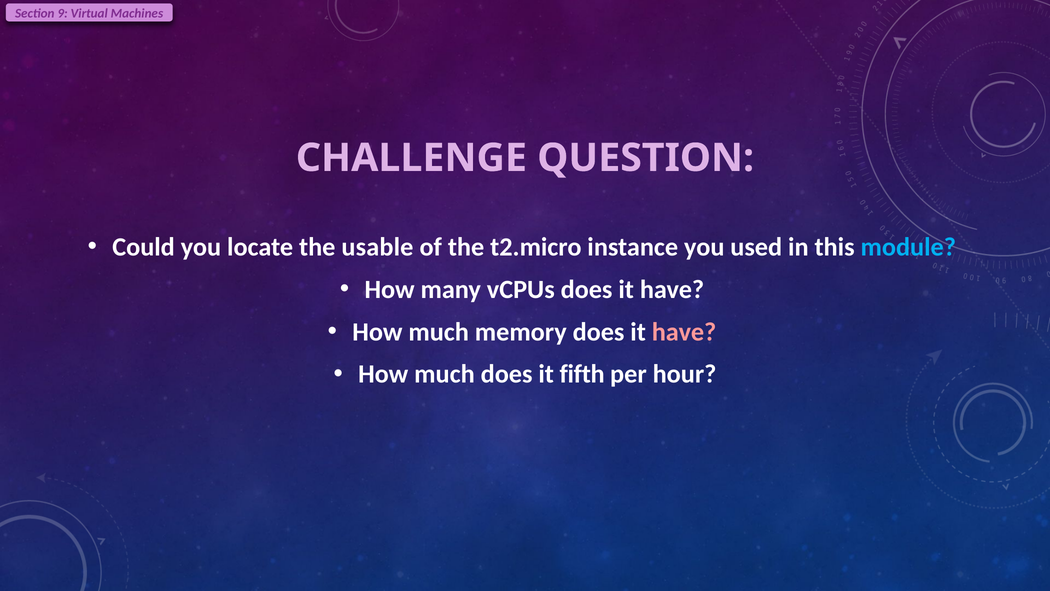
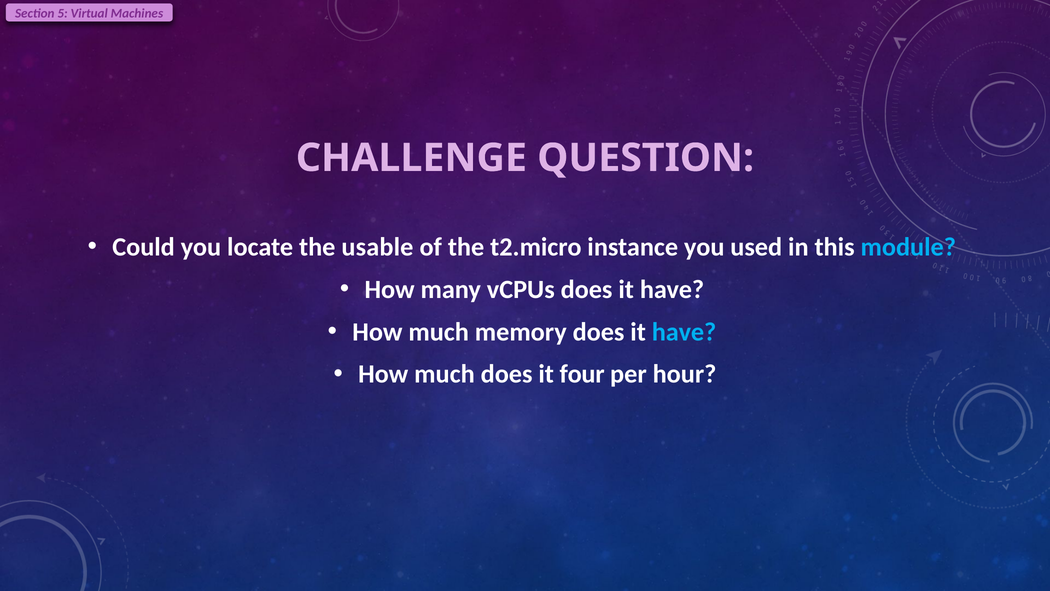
9: 9 -> 5 (63, 13)
have colour: pink -> light blue (684, 332)
fifth: fifth -> four (582, 374)
